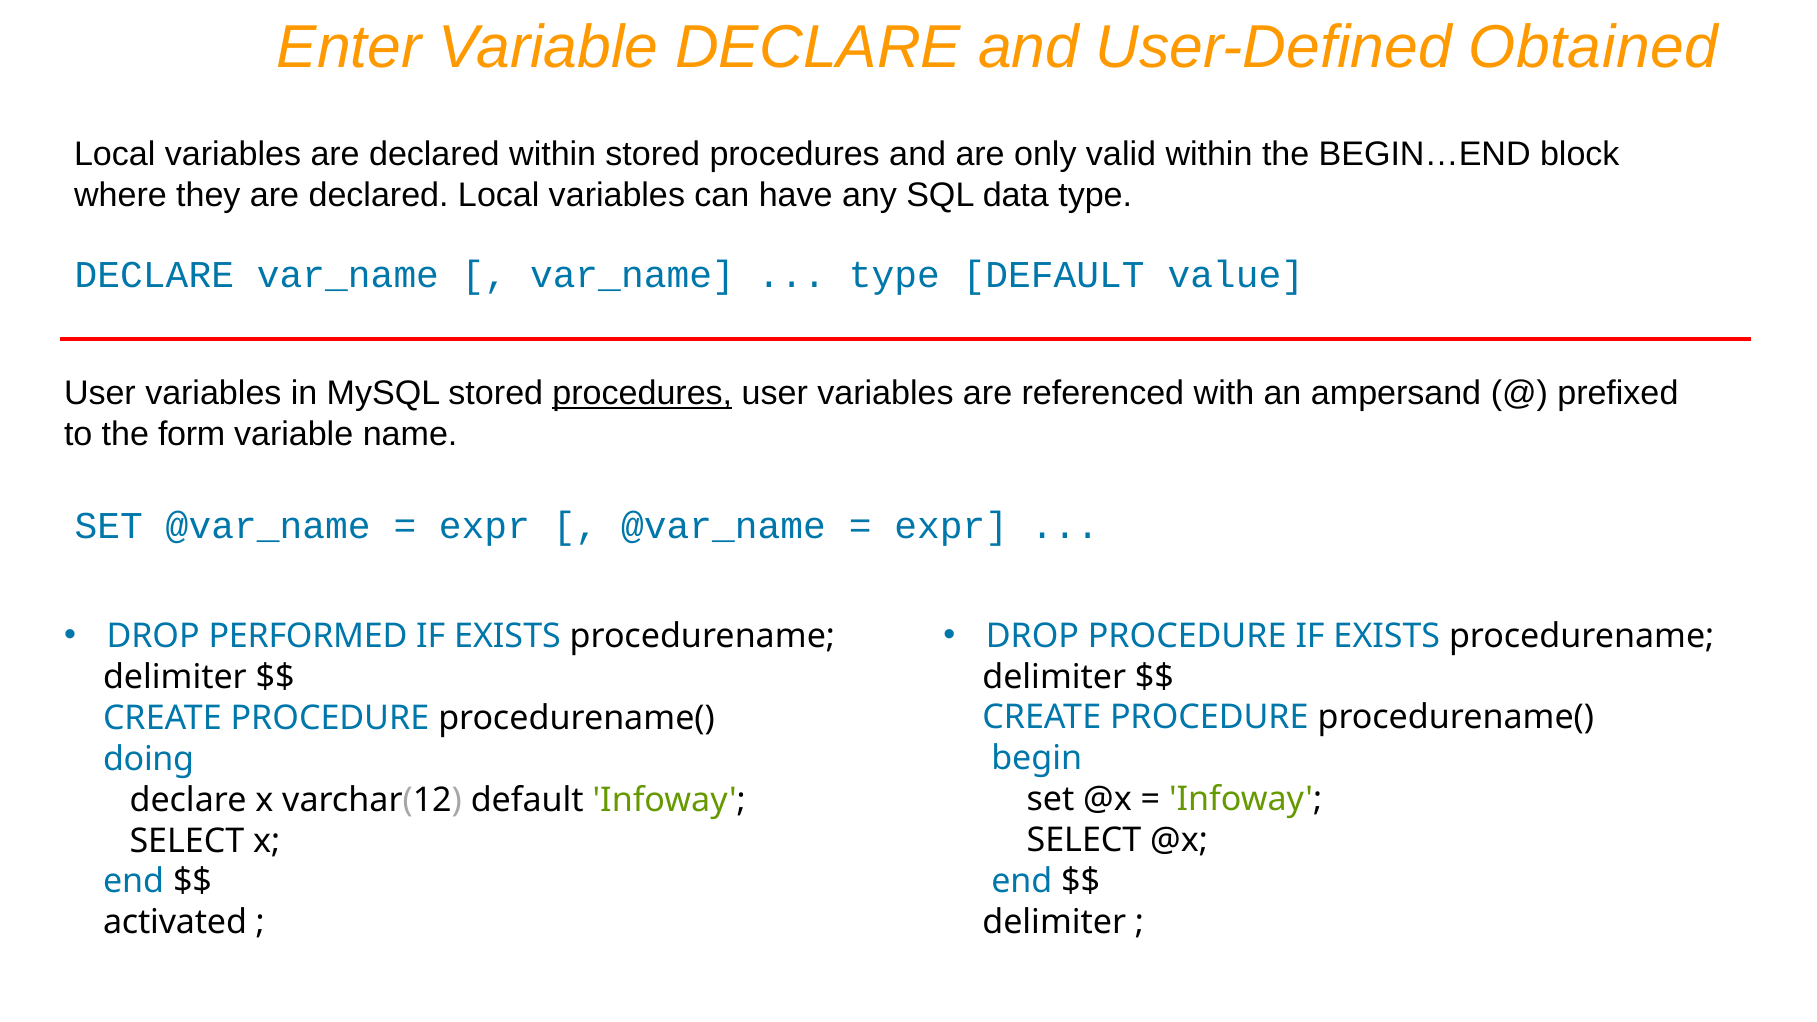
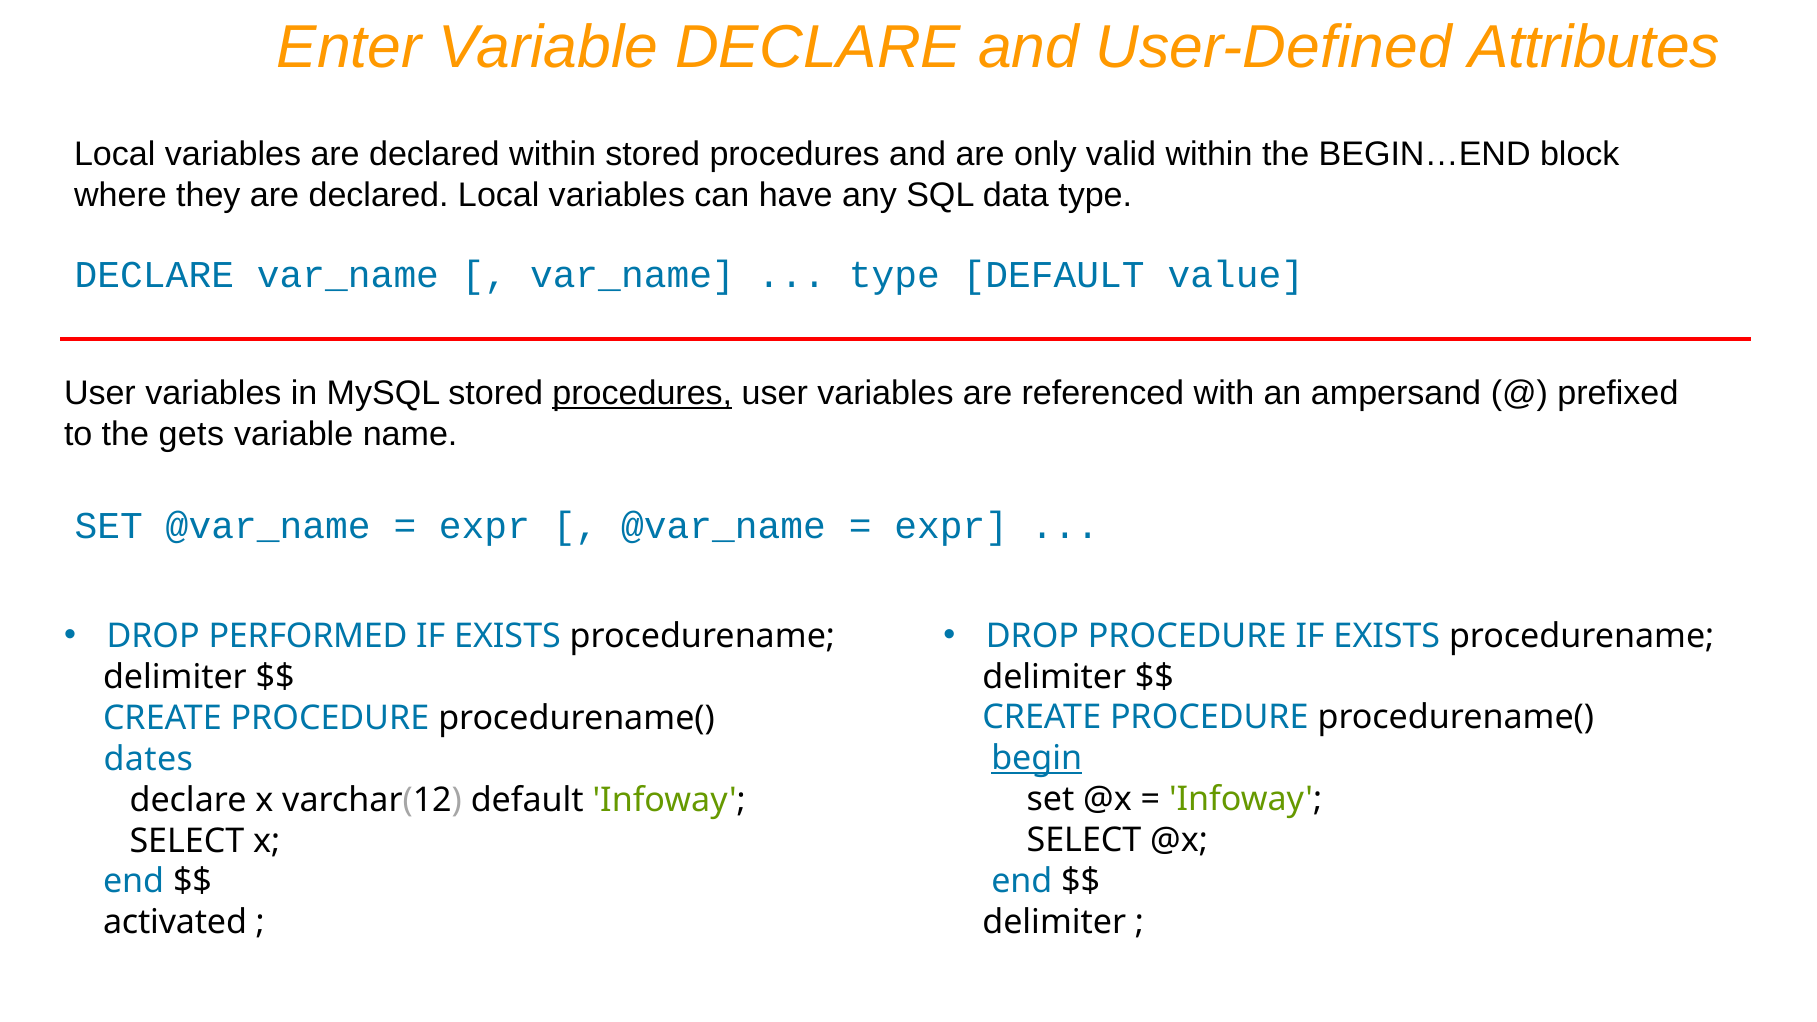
Obtained: Obtained -> Attributes (1594, 47)
form: form -> gets (191, 434)
begin underline: none -> present (1037, 759)
doing: doing -> dates (148, 759)
